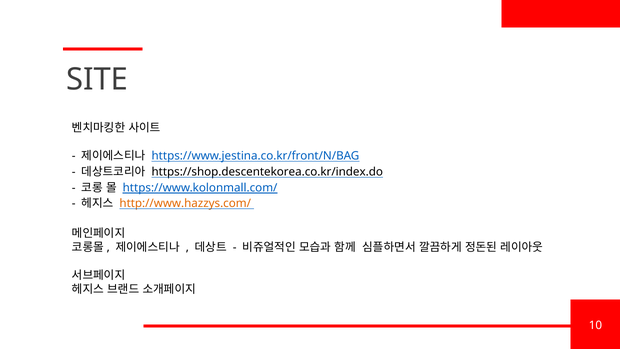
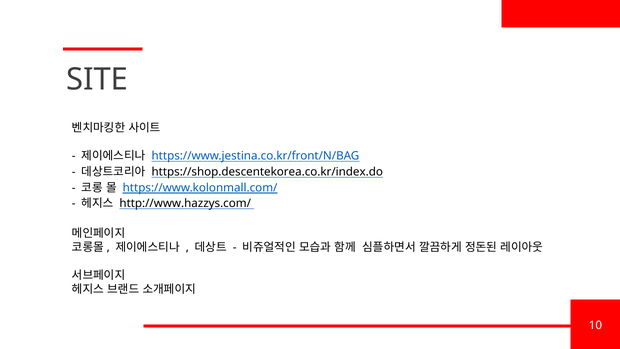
http://www.hazzys.com/ colour: orange -> black (185, 203)
